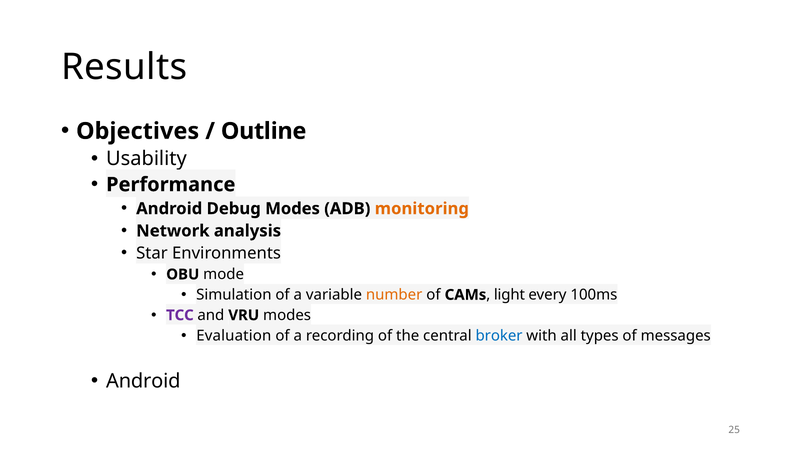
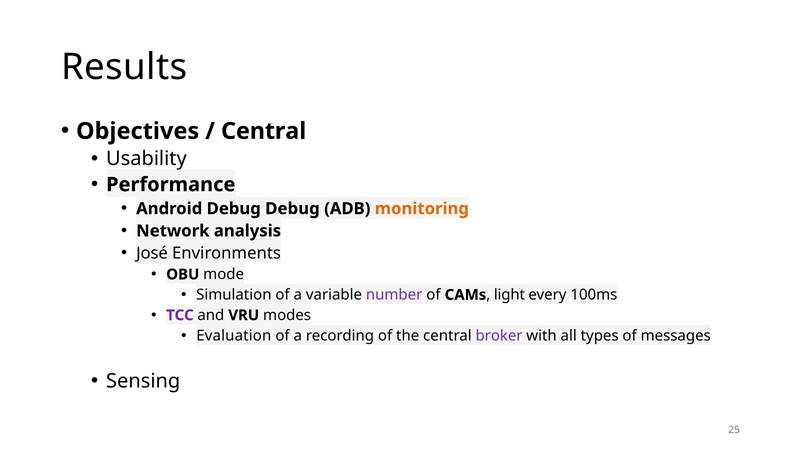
Outline: Outline -> Central (264, 131)
Modes: Modes -> Debug (292, 208)
Star: Star -> José (152, 253)
number colour: orange -> purple (394, 295)
broker colour: blue -> purple (499, 335)
Android: Android -> Sensing (143, 381)
